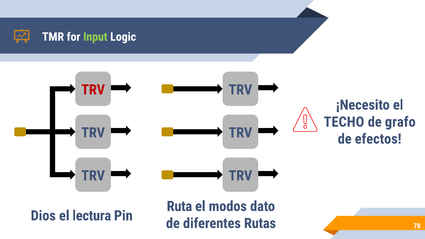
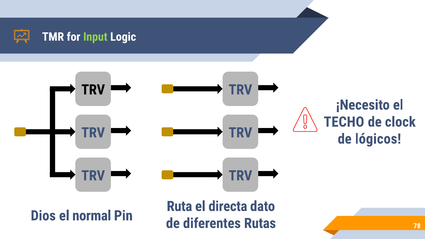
TRV colour: red -> black (93, 90)
grafo: grafo -> clock (400, 122)
efectos: efectos -> lógicos (378, 139)
modos: modos -> directa (228, 206)
lectura: lectura -> normal (92, 216)
